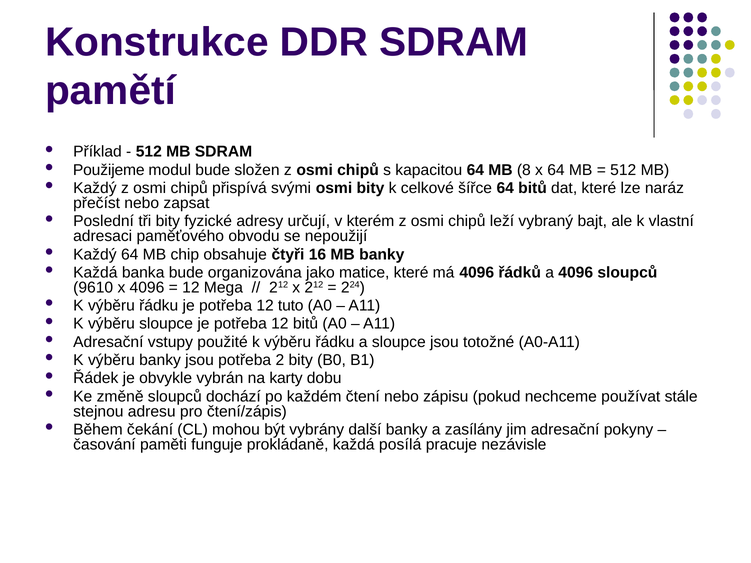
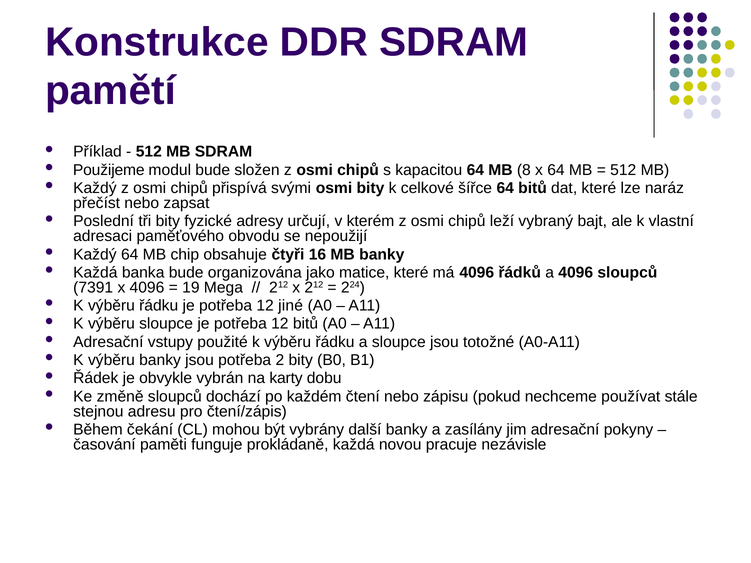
9610: 9610 -> 7391 (93, 288)
12: 12 -> 19 (191, 288)
tuto: tuto -> jiné (291, 306)
posílá: posílá -> novou (400, 445)
